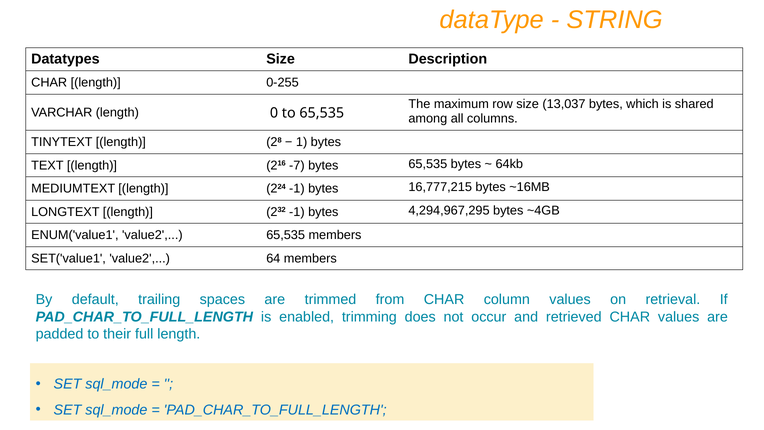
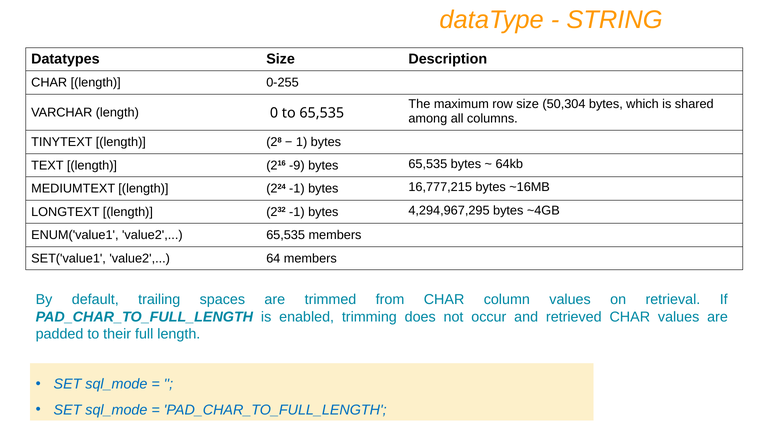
13,037: 13,037 -> 50,304 (564, 104)
-7: -7 -> -9 (297, 165)
